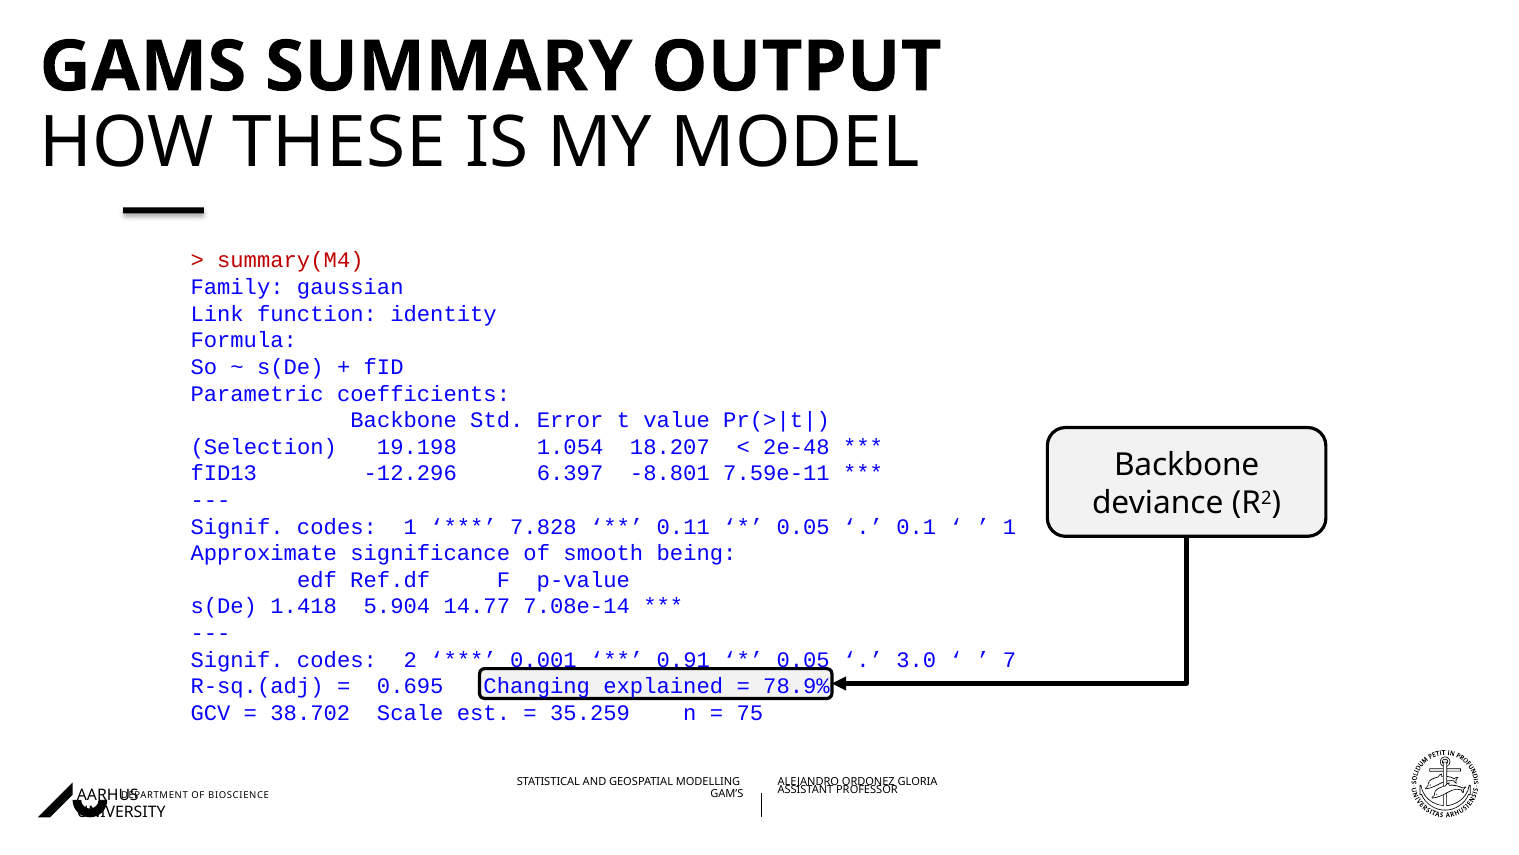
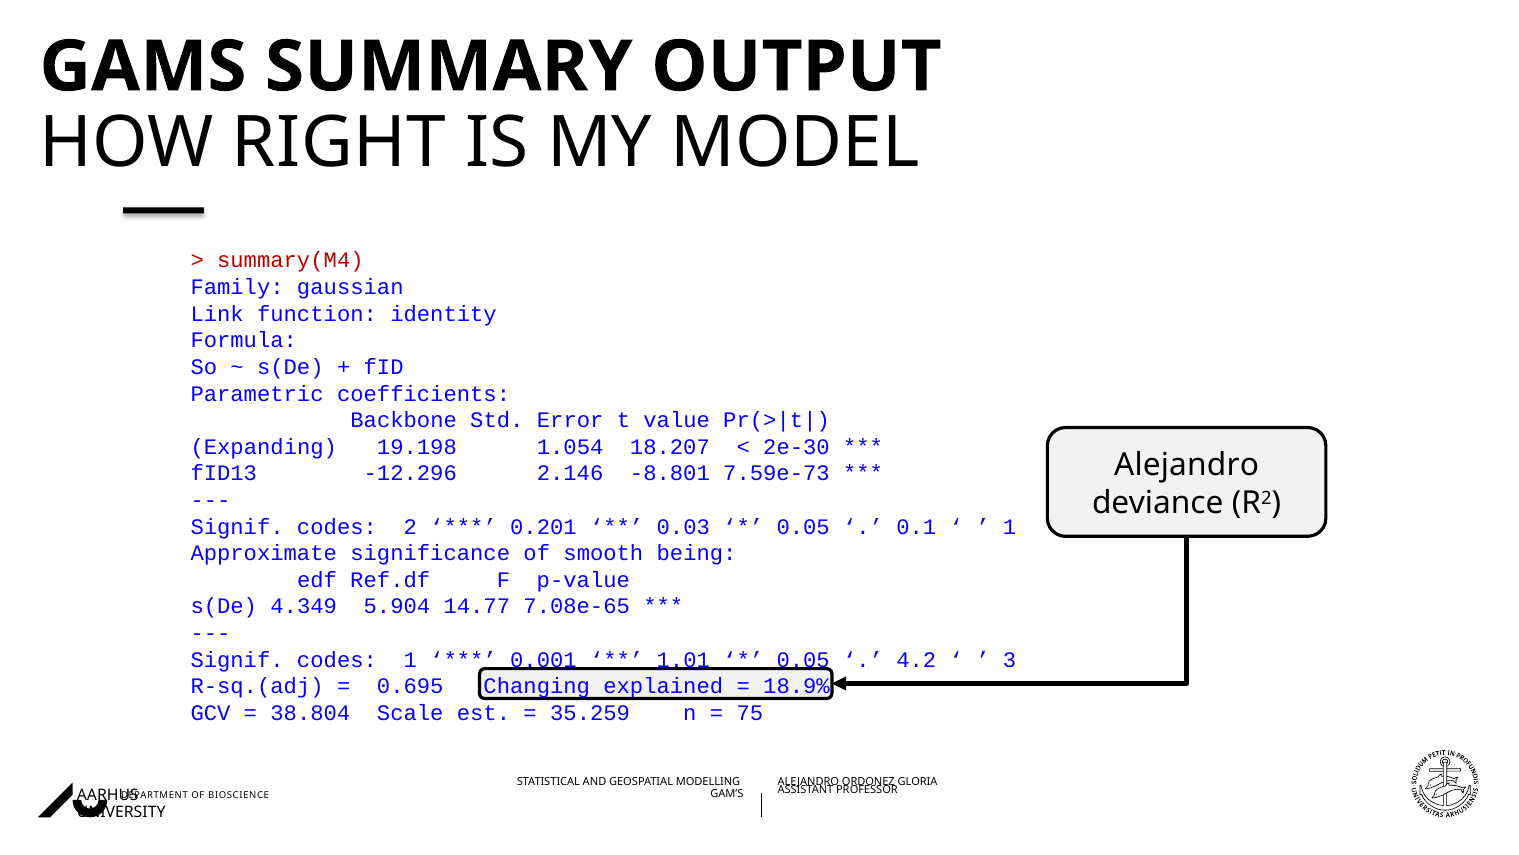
THESE: THESE -> RIGHT (339, 143)
Selection: Selection -> Expanding (264, 447)
2e-48: 2e-48 -> 2e-30 (796, 447)
Backbone: Backbone -> Alejandro (1187, 465)
6.397: 6.397 -> 2.146 (570, 473)
7.59e-11: 7.59e-11 -> 7.59e-73 (776, 473)
codes 1: 1 -> 2 (410, 527)
7.828: 7.828 -> 0.201 (543, 527)
0.11: 0.11 -> 0.03 (683, 527)
1.418: 1.418 -> 4.349 (304, 606)
7.08e-14: 7.08e-14 -> 7.08e-65 (577, 606)
codes 2: 2 -> 1 (410, 660)
0.91: 0.91 -> 1.01 (683, 660)
3.0: 3.0 -> 4.2 (916, 660)
7: 7 -> 3 (1009, 660)
78.9%: 78.9% -> 18.9% (796, 686)
38.702: 38.702 -> 38.804 (310, 713)
